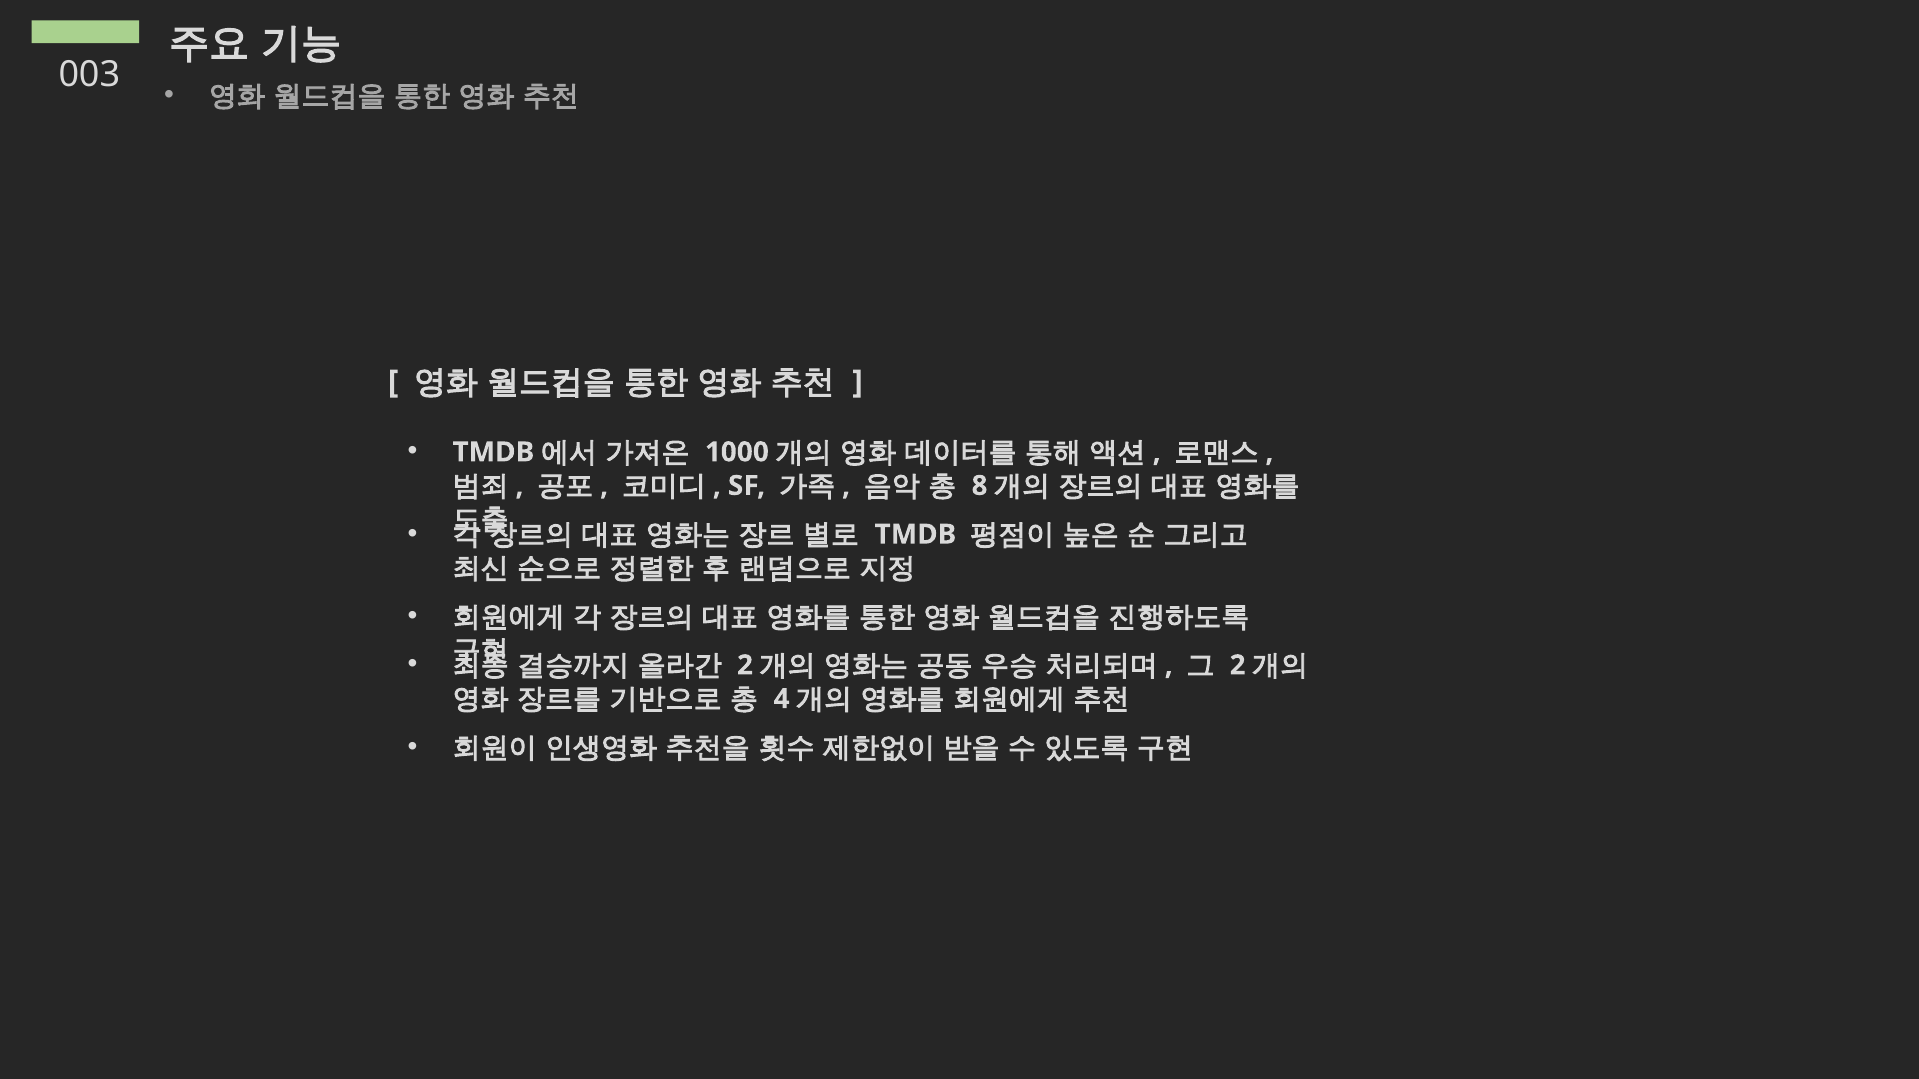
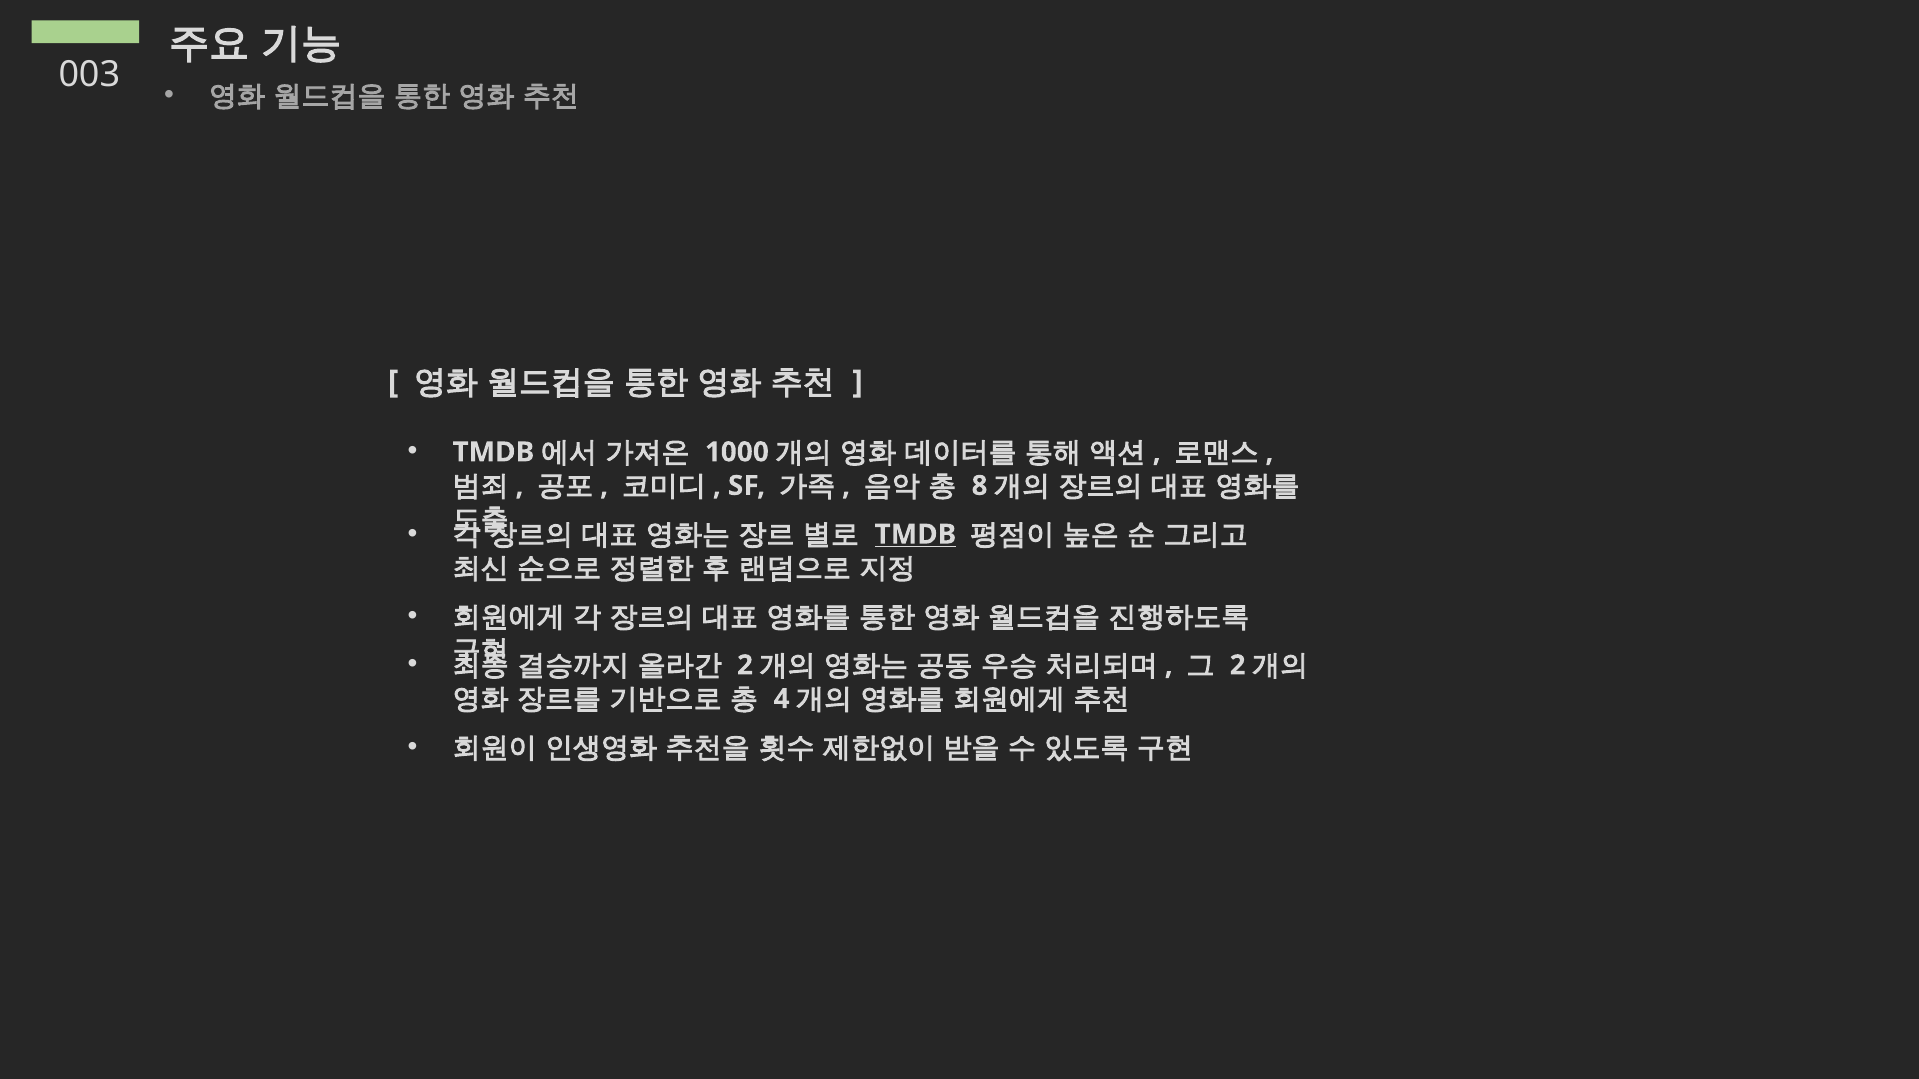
TMDB underline: none -> present (915, 535)
